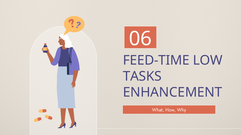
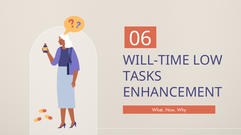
FEED-TIME: FEED-TIME -> WILL-TIME (156, 61)
